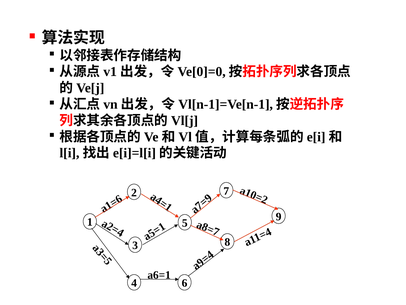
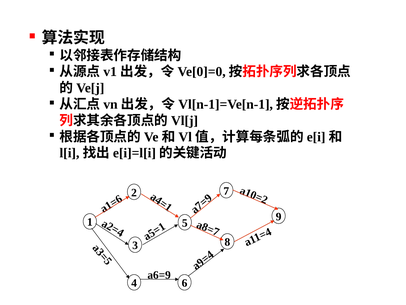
a6=1: a6=1 -> a6=9 (159, 275)
